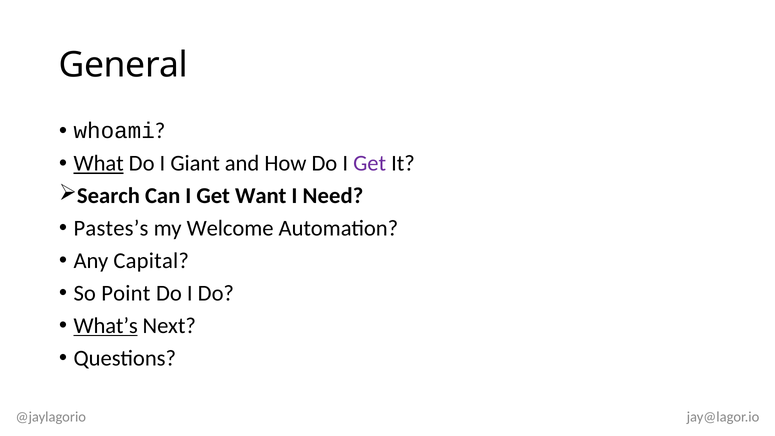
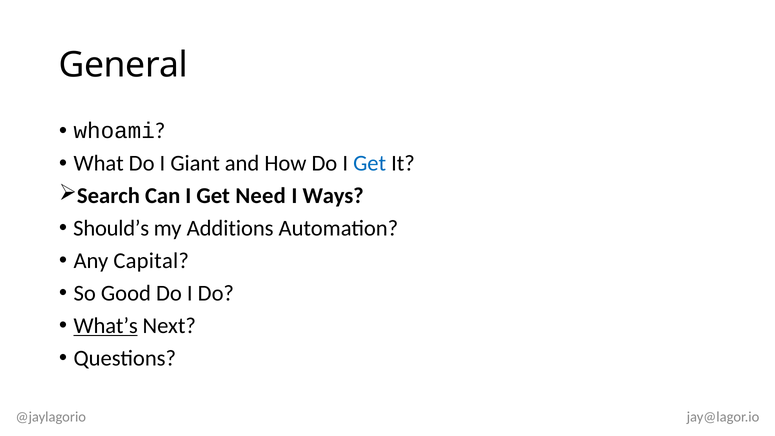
What underline: present -> none (99, 163)
Get colour: purple -> blue (370, 163)
Want: Want -> Need (261, 196)
Need: Need -> Ways (333, 196)
Pastes’s: Pastes’s -> Should’s (111, 228)
Welcome: Welcome -> Additions (230, 228)
Point: Point -> Good (126, 293)
